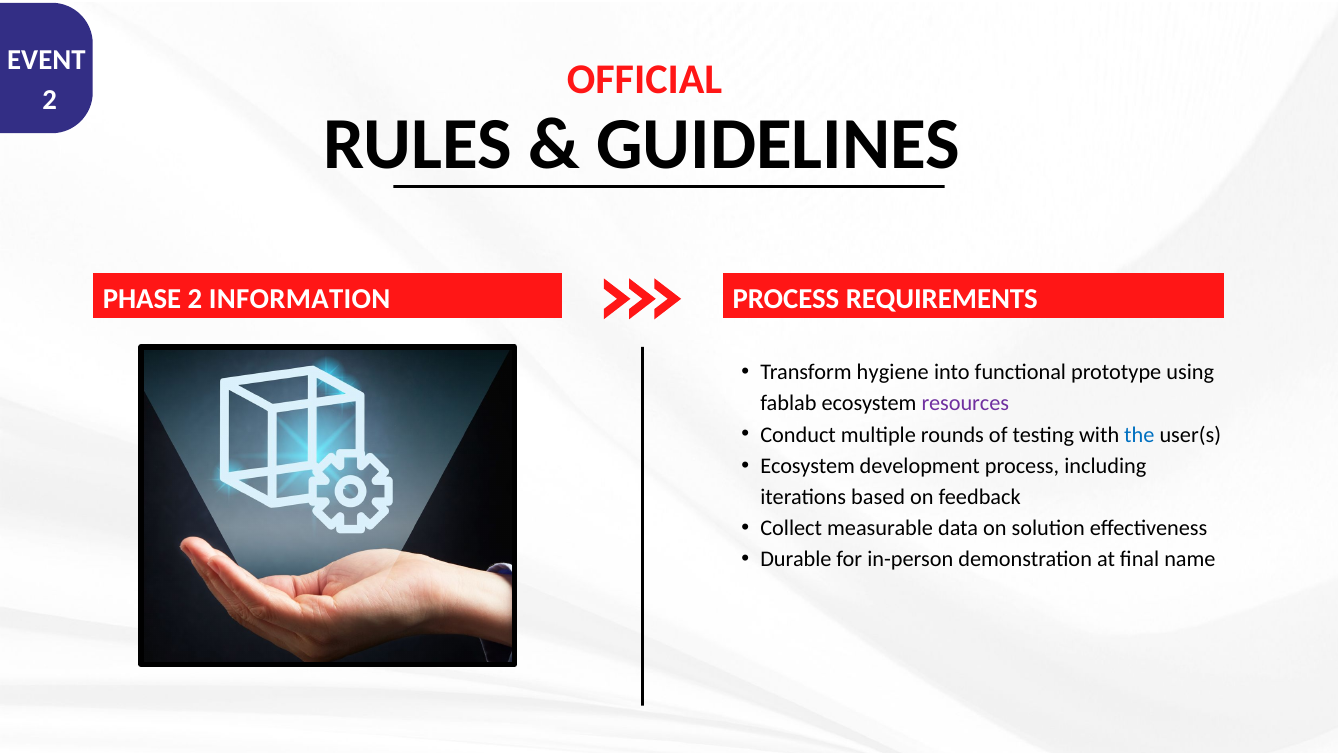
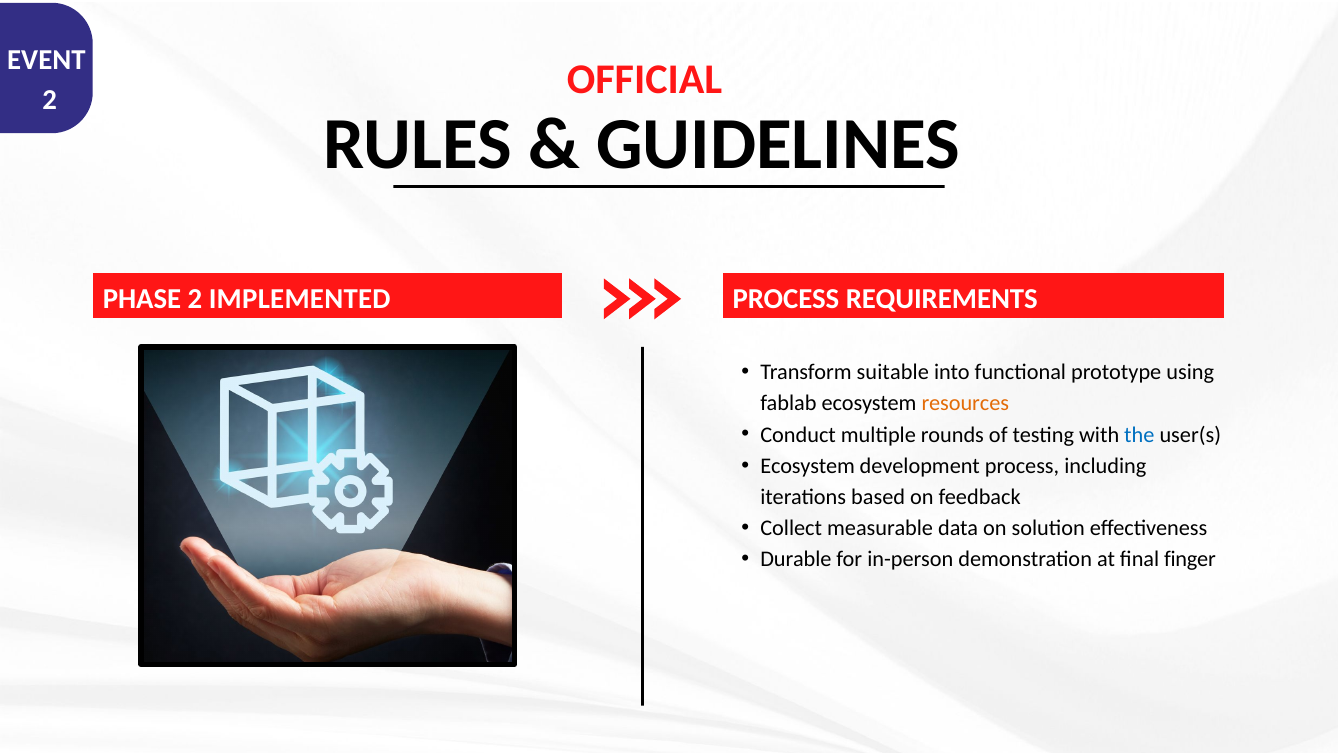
INFORMATION: INFORMATION -> IMPLEMENTED (300, 299)
hygiene: hygiene -> suitable (893, 372)
resources colour: purple -> orange (965, 403)
name: name -> finger (1190, 559)
